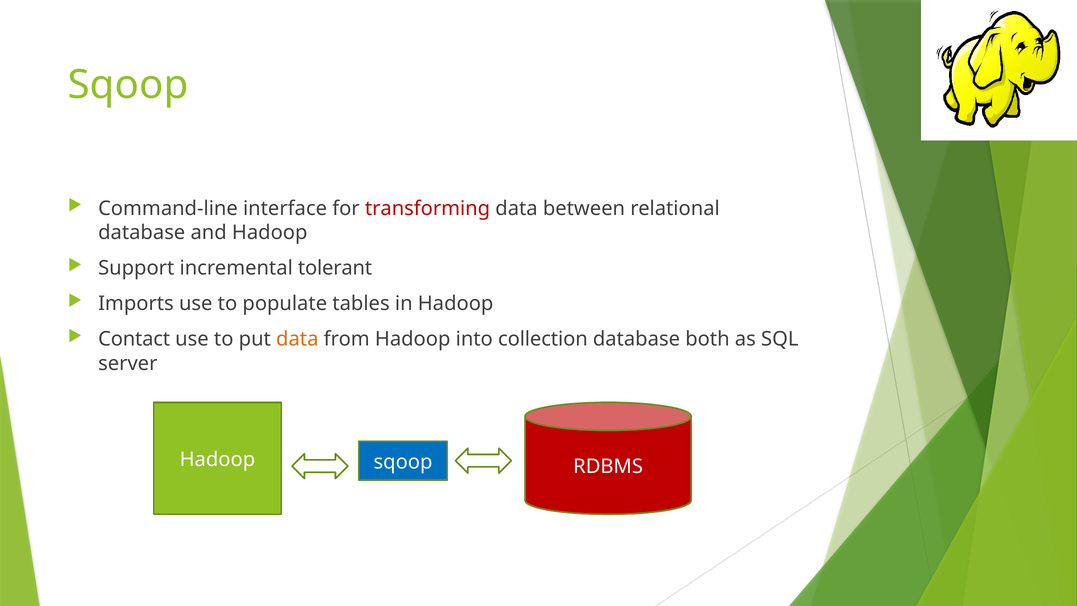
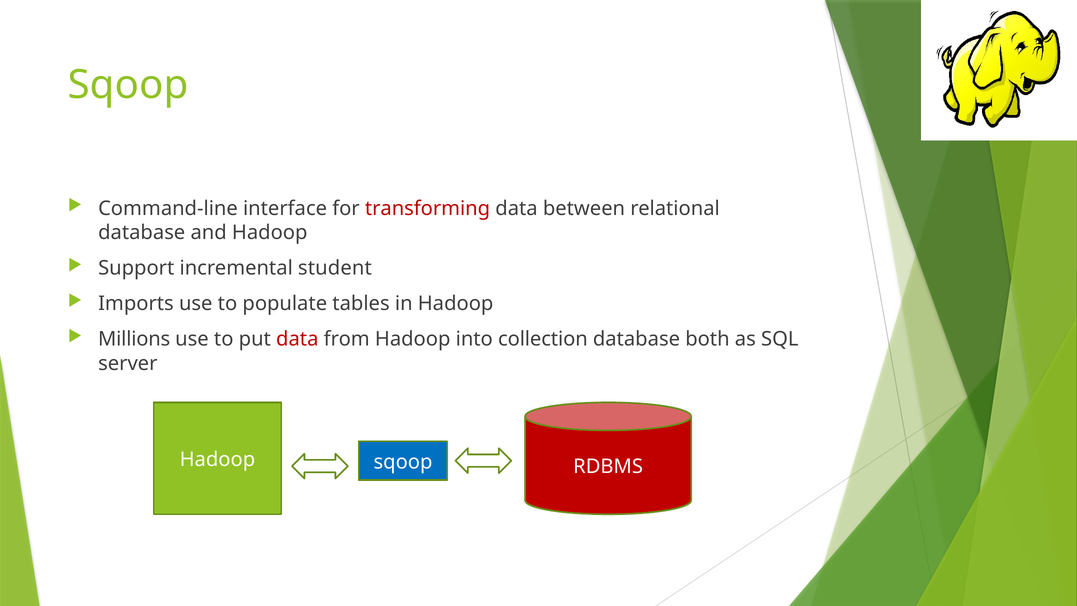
tolerant: tolerant -> student (335, 268)
Contact: Contact -> Millions (134, 339)
data colour: orange -> red (297, 339)
